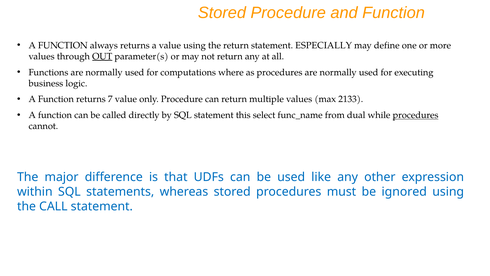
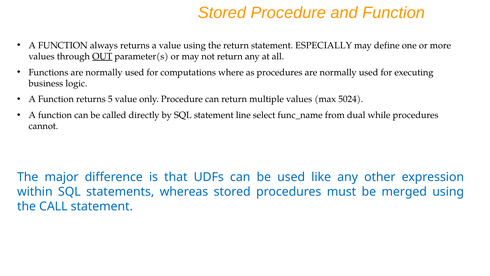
7: 7 -> 5 (110, 99)
2133: 2133 -> 5024 (351, 99)
this: this -> line (243, 115)
procedures underline: present -> none (416, 115)
ignored: ignored -> merged (404, 191)
